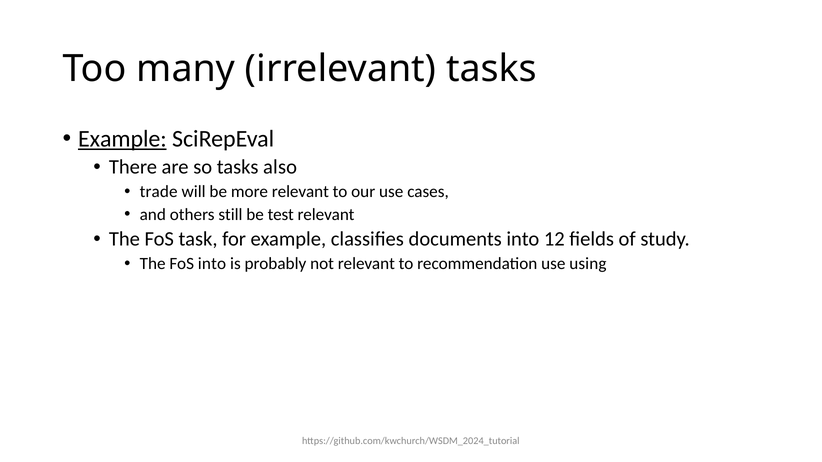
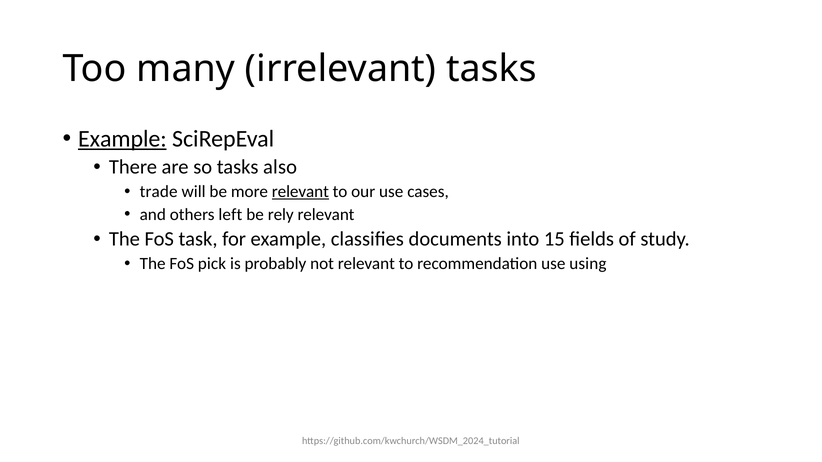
relevant underline: none -> present (300, 192)
still: still -> left (230, 215)
test: test -> rely (281, 215)
12: 12 -> 15 (554, 239)
FoS into: into -> pick (212, 264)
